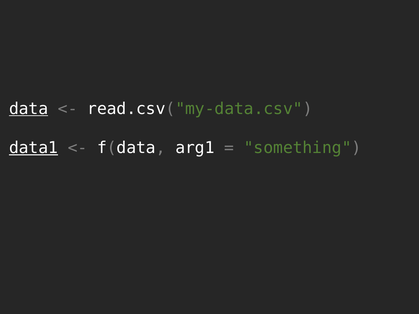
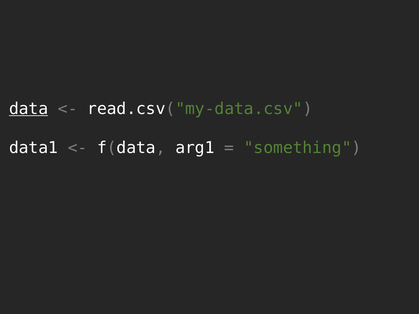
data1 underline: present -> none (33, 148)
